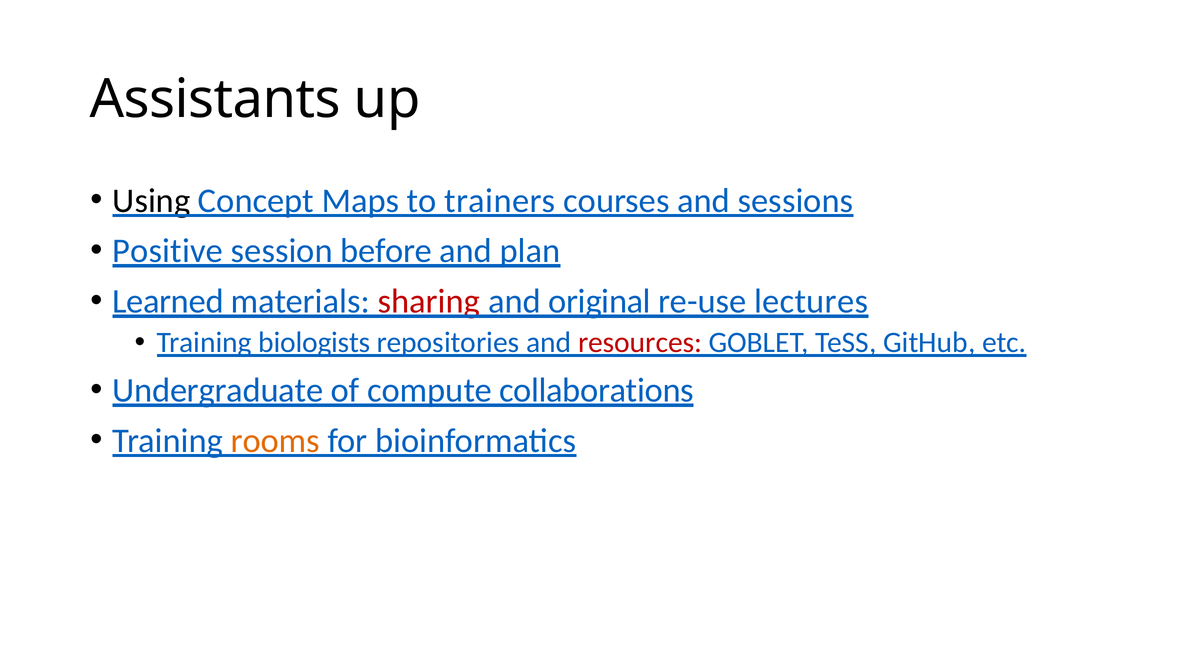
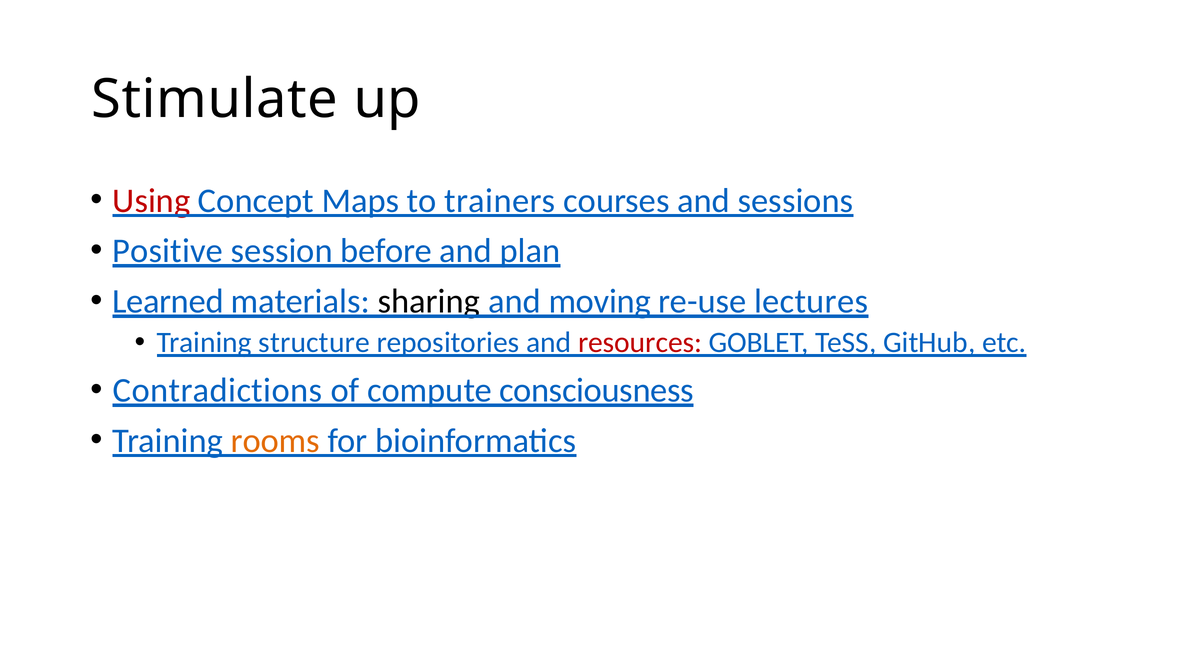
Assistants: Assistants -> Stimulate (215, 99)
Using colour: black -> red (151, 201)
sharing colour: red -> black (429, 301)
original: original -> moving (600, 301)
biologists: biologists -> structure (314, 343)
Undergraduate: Undergraduate -> Contradictions (218, 390)
collaborations: collaborations -> consciousness (596, 390)
